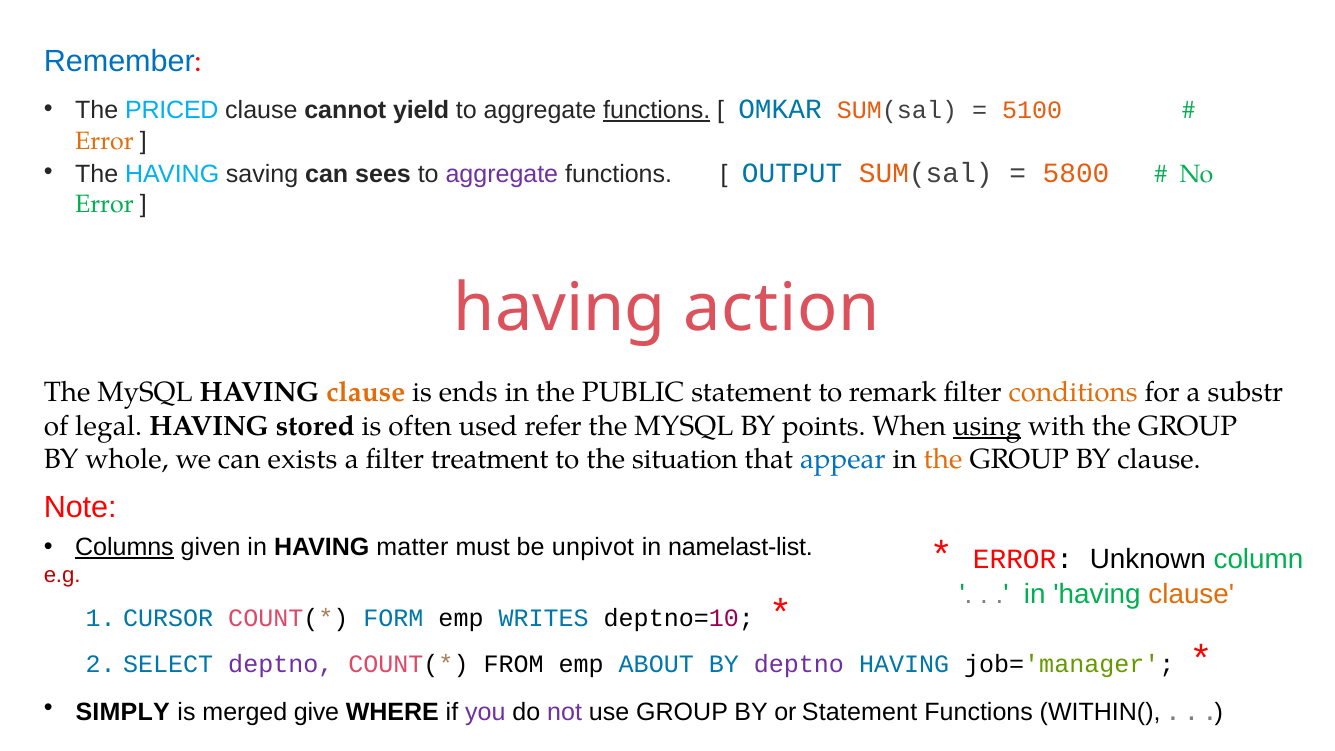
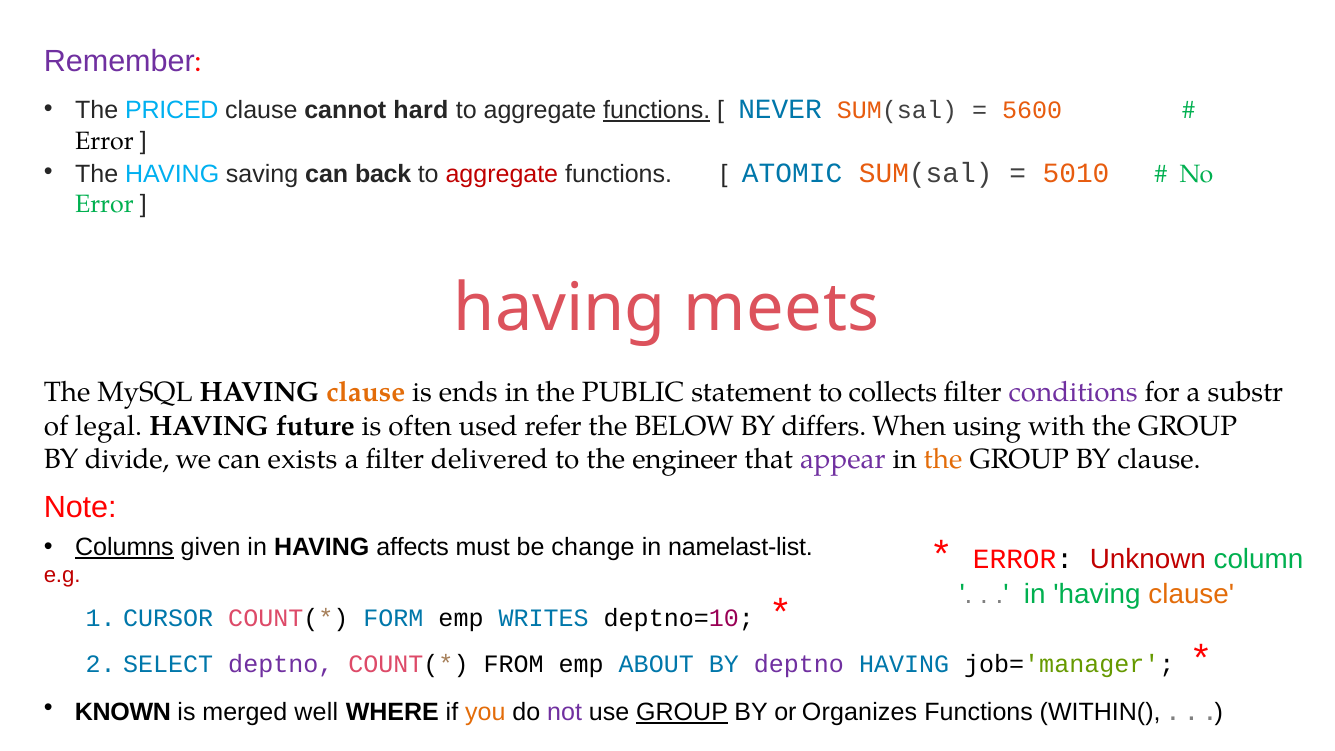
Remember colour: blue -> purple (119, 61)
yield: yield -> hard (421, 110)
OMKAR: OMKAR -> NEVER (780, 109)
5100: 5100 -> 5600 (1032, 110)
Error colour: orange -> black (104, 141)
sees: sees -> back (383, 174)
aggregate colour: purple -> red (502, 174)
OUTPUT: OUTPUT -> ATOMIC (792, 173)
5800: 5800 -> 5010 (1076, 173)
action: action -> meets (782, 308)
remark: remark -> collects (893, 393)
conditions colour: orange -> purple (1073, 393)
stored: stored -> future (315, 426)
MYSQL: MYSQL -> BELOW (684, 426)
points: points -> differs (824, 426)
using underline: present -> none (987, 426)
whole: whole -> divide (127, 459)
treatment: treatment -> delivered (490, 459)
situation: situation -> engineer (685, 459)
appear colour: blue -> purple (843, 459)
matter: matter -> affects (413, 547)
unpivot: unpivot -> change (593, 547)
Unknown colour: black -> red (1148, 559)
SIMPLY: SIMPLY -> KNOWN (123, 712)
give: give -> well (316, 712)
you colour: purple -> orange (485, 712)
GROUP underline: none -> present (682, 712)
or Statement: Statement -> Organizes (860, 712)
